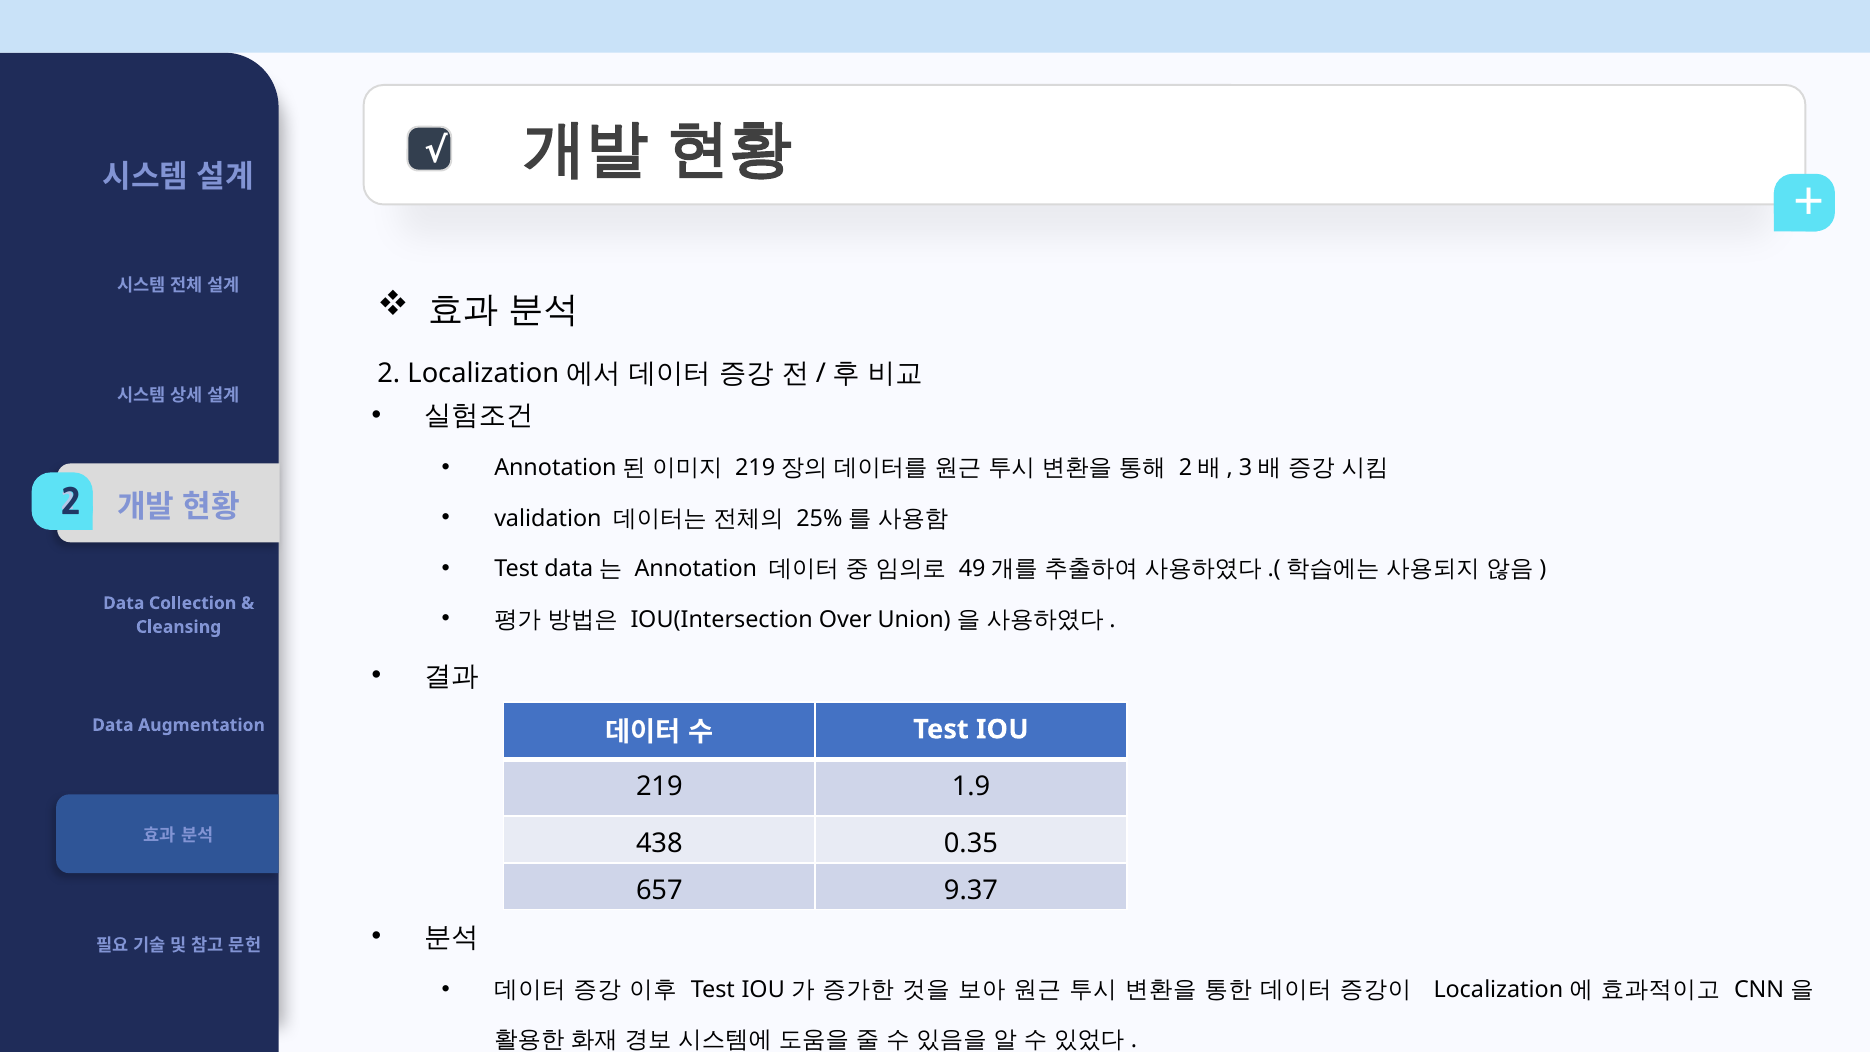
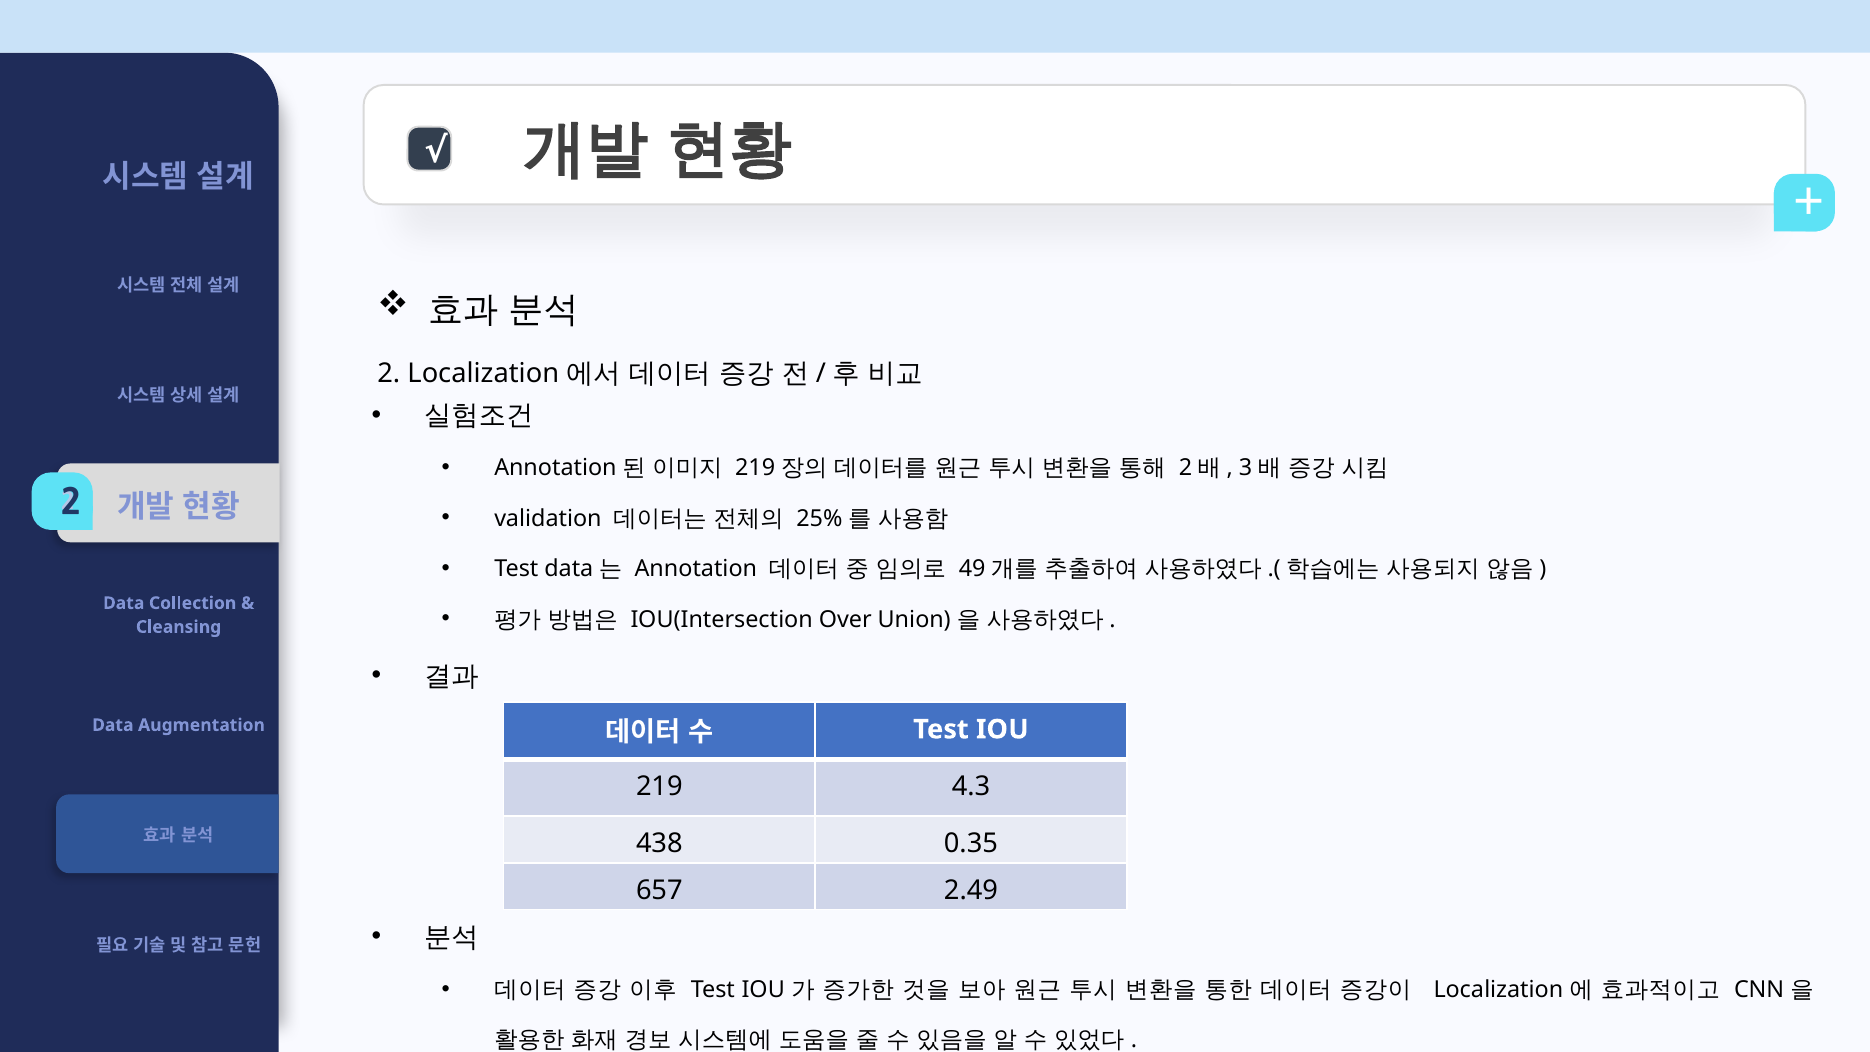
1.9: 1.9 -> 4.3 (971, 786)
9.37: 9.37 -> 2.49 (971, 890)
